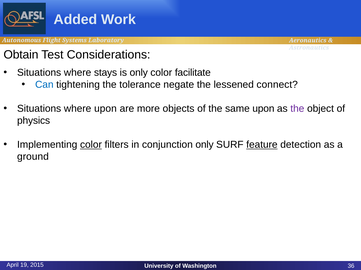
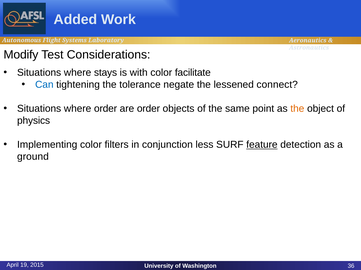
Obtain: Obtain -> Modify (21, 55)
is only: only -> with (139, 73)
where upon: upon -> order (106, 109)
are more: more -> order (148, 109)
same upon: upon -> point (263, 109)
the colour: purple -> orange (297, 109)
color underline: present -> none (91, 145)
conjunction only: only -> less (204, 145)
